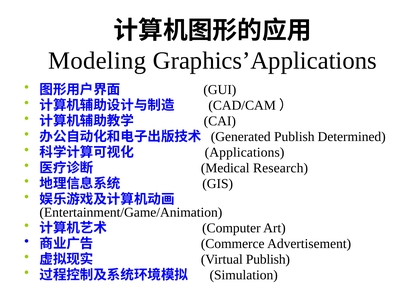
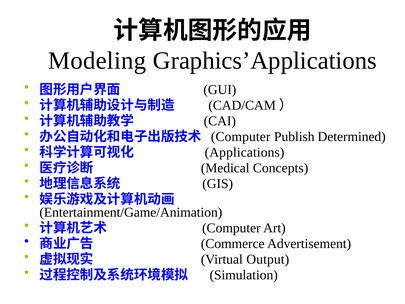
Generated: Generated -> Computer (241, 137)
Research: Research -> Concepts (281, 168)
Virtual Publish: Publish -> Output (268, 259)
